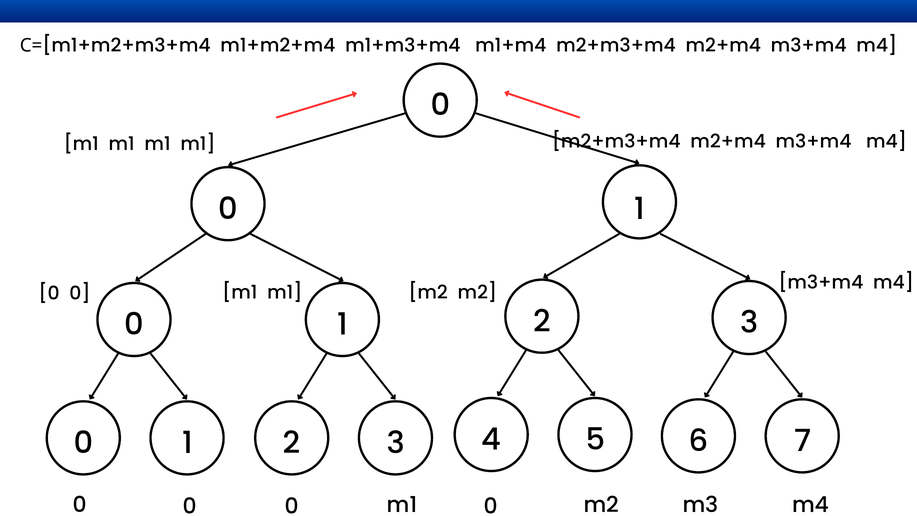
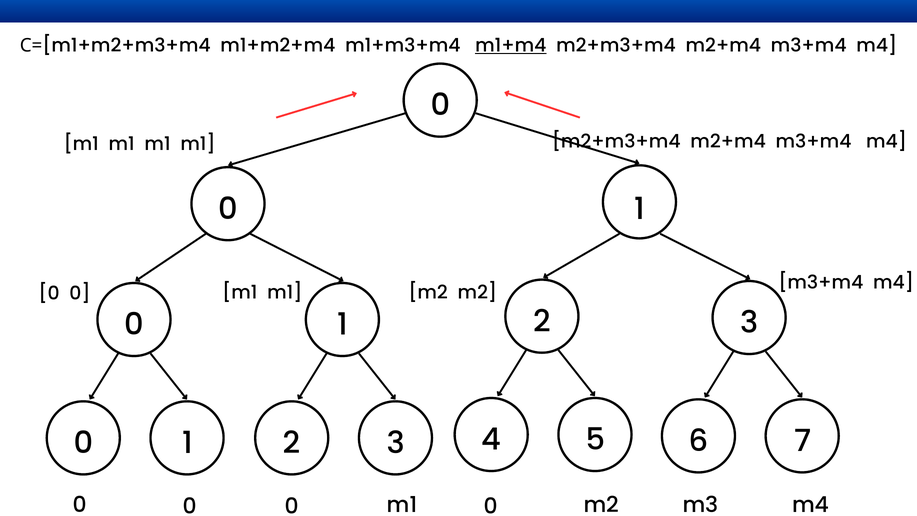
m1+m4 underline: none -> present (511, 45)
